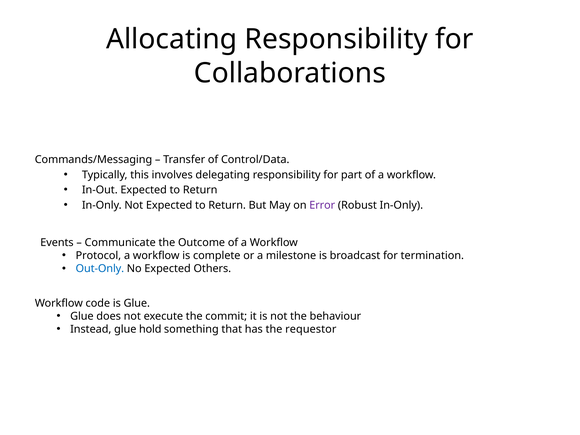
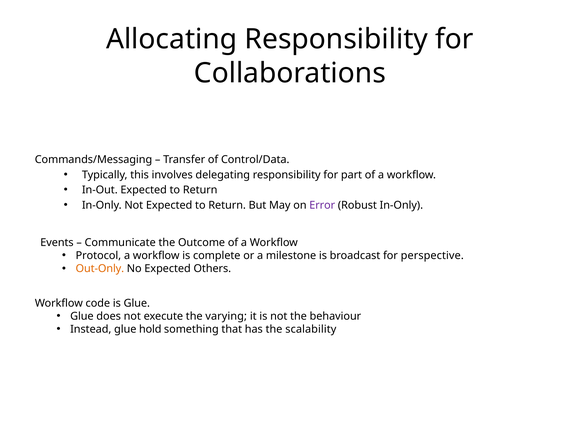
termination: termination -> perspective (432, 256)
Out-Only colour: blue -> orange (100, 269)
commit: commit -> varying (226, 316)
requestor: requestor -> scalability (311, 329)
